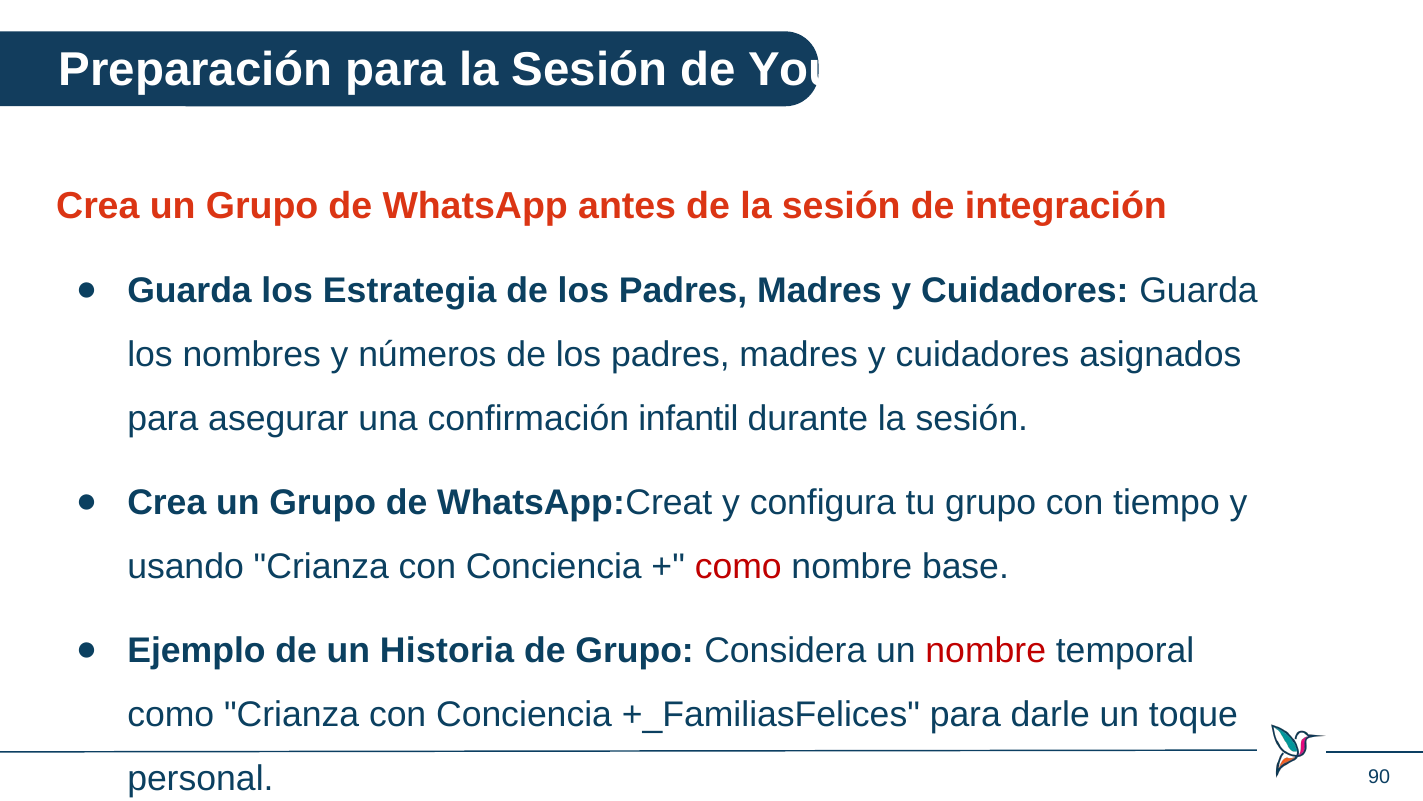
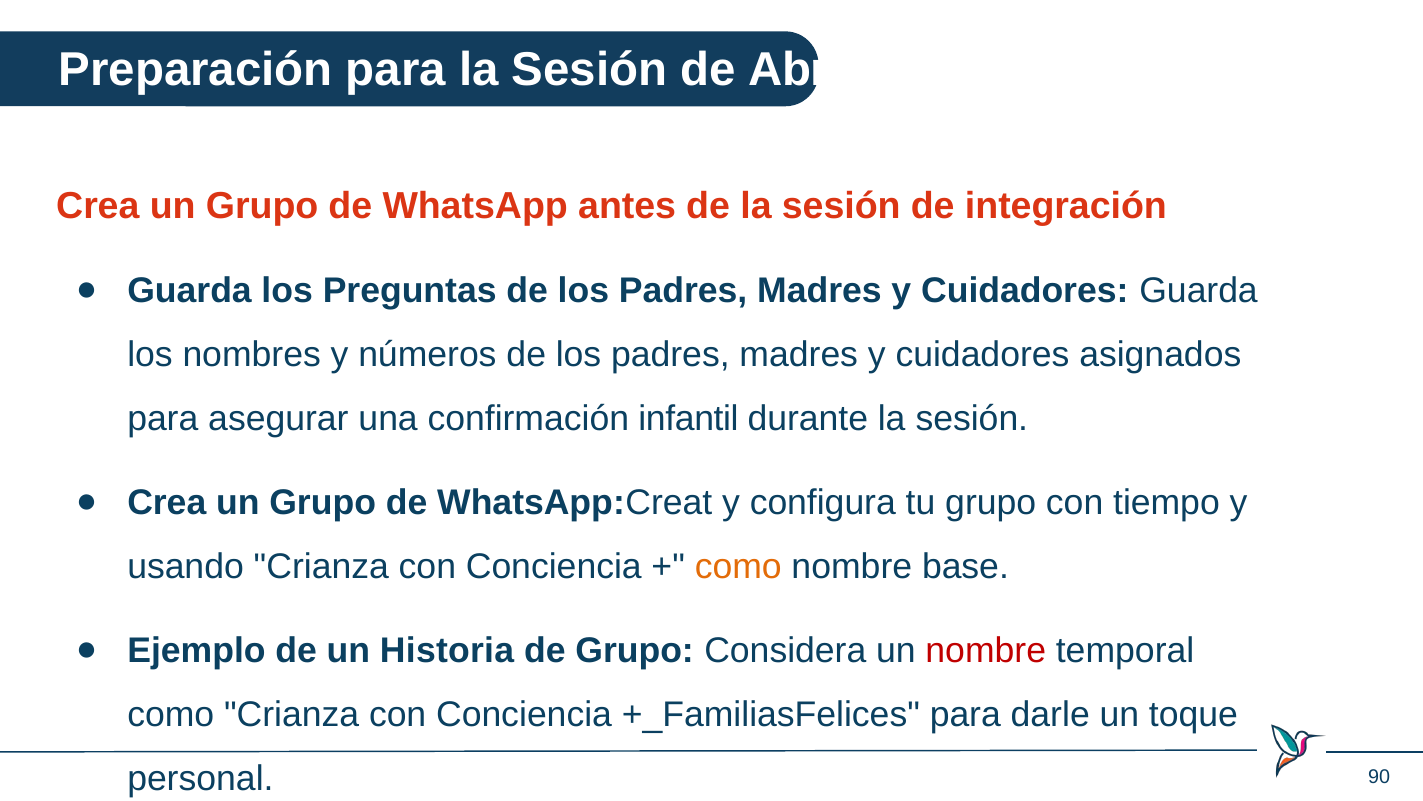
Your: Your -> Abre (802, 70)
Estrategia: Estrategia -> Preguntas (410, 291)
como colour: red -> orange (738, 567)
